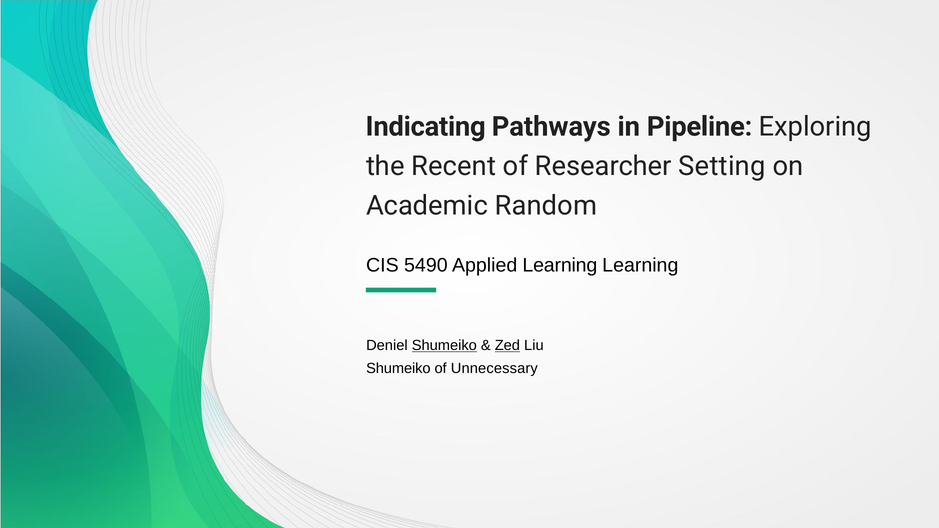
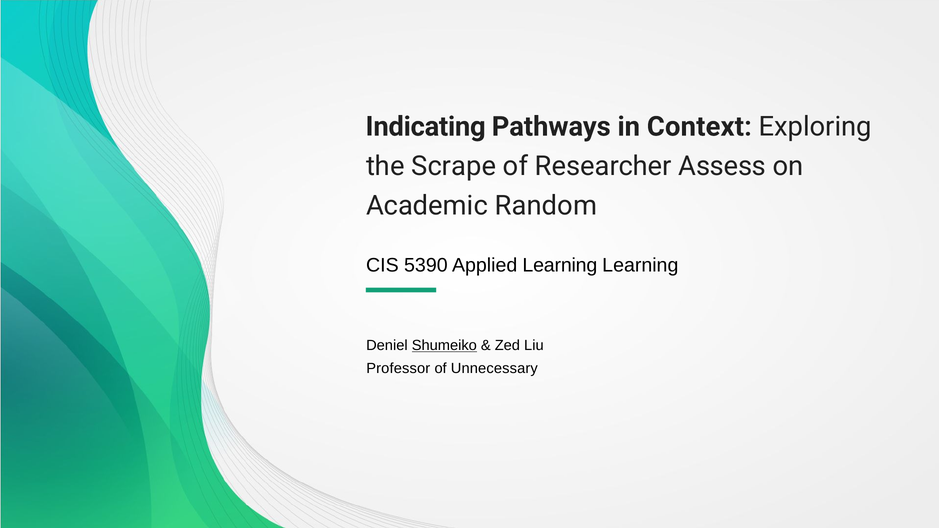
Pipeline: Pipeline -> Context (699, 127)
Recent: Recent -> Scrape (454, 166)
Setting: Setting -> Assess (722, 166)
5490: 5490 -> 5390 (426, 265)
Zed underline: present -> none (507, 346)
Shumeiko: Shumeiko -> Professor (398, 368)
